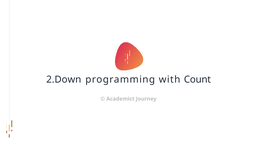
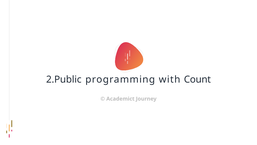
2.Down: 2.Down -> 2.Public (64, 79)
